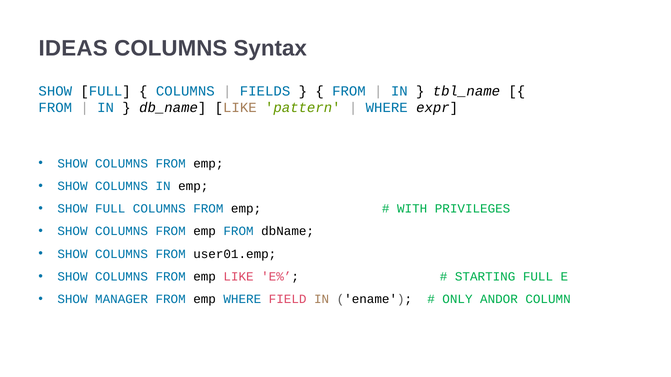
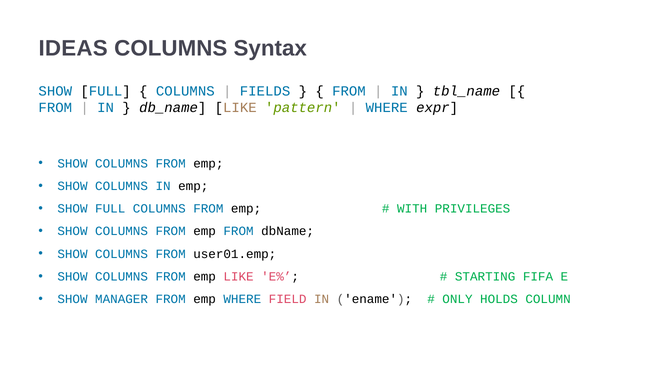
STARTING FULL: FULL -> FIFA (538, 277)
ANDOR: ANDOR -> HOLDS (499, 300)
